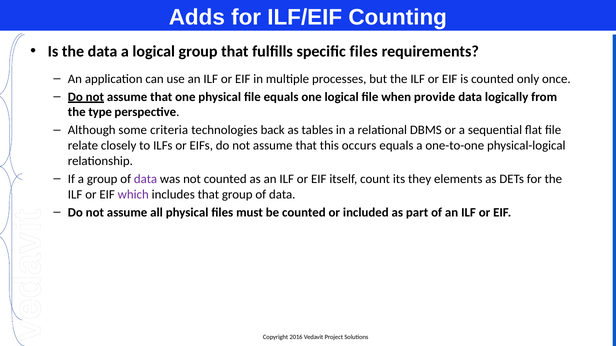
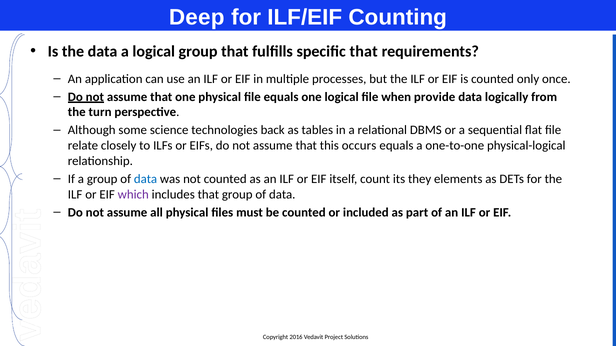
Adds: Adds -> Deep (197, 17)
specific files: files -> that (364, 52)
type: type -> turn (100, 112)
criteria: criteria -> science (169, 130)
data colour: purple -> blue (146, 179)
